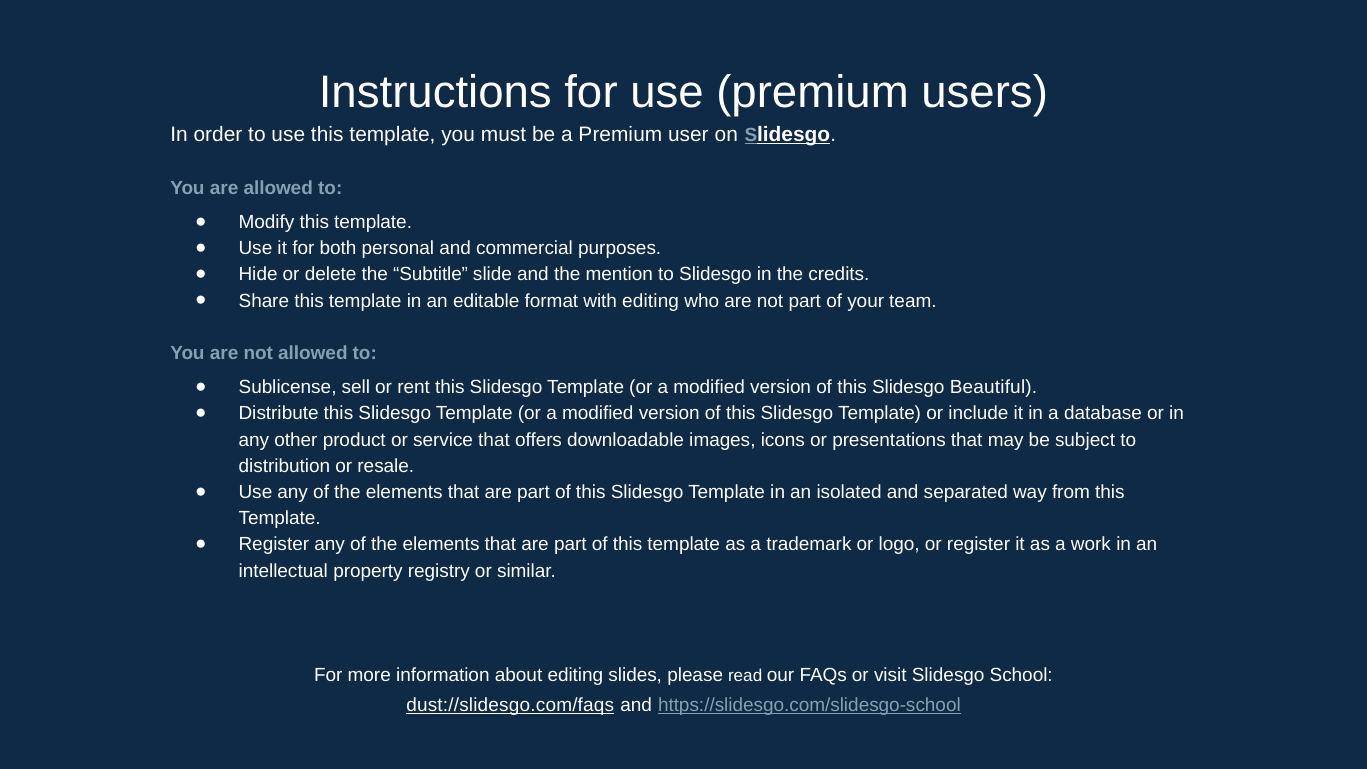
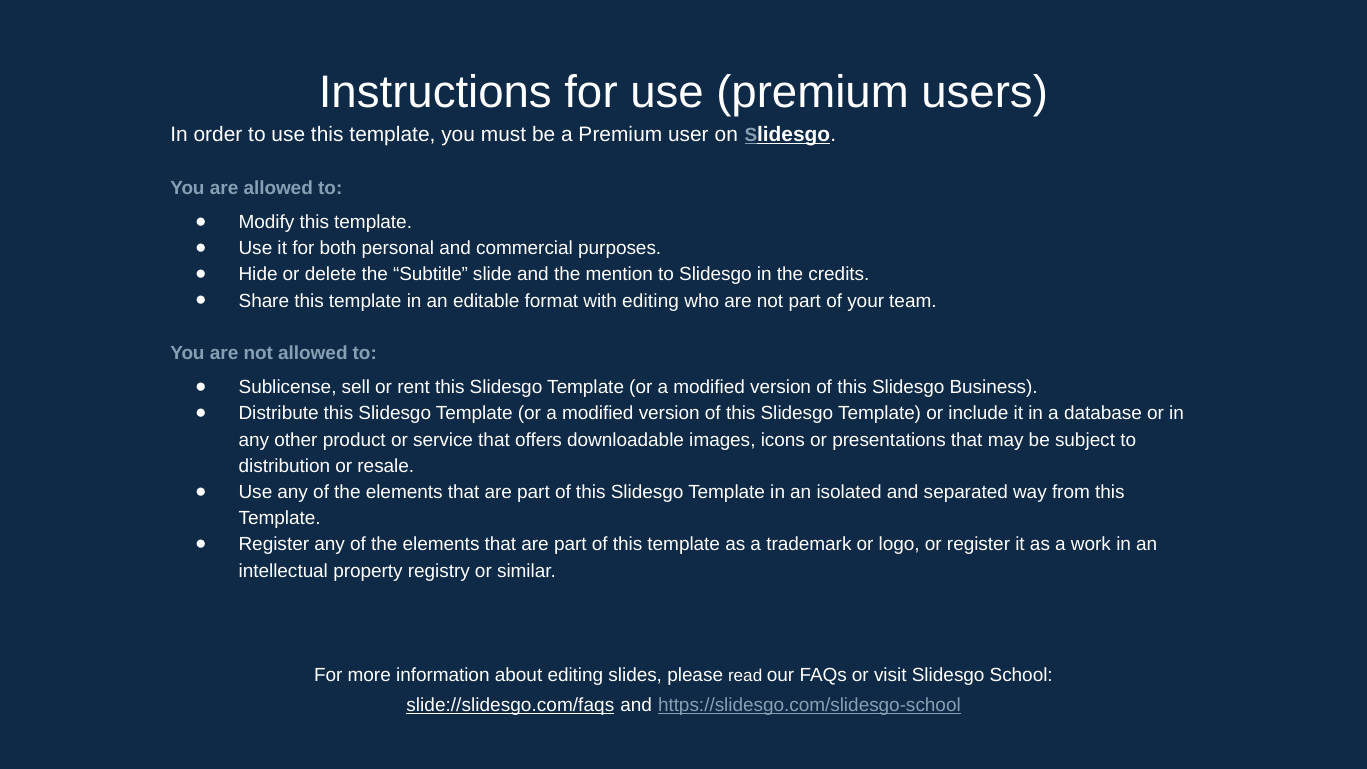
Beautiful: Beautiful -> Business (994, 387)
dust://slidesgo.com/faqs: dust://slidesgo.com/faqs -> slide://slidesgo.com/faqs (510, 705)
